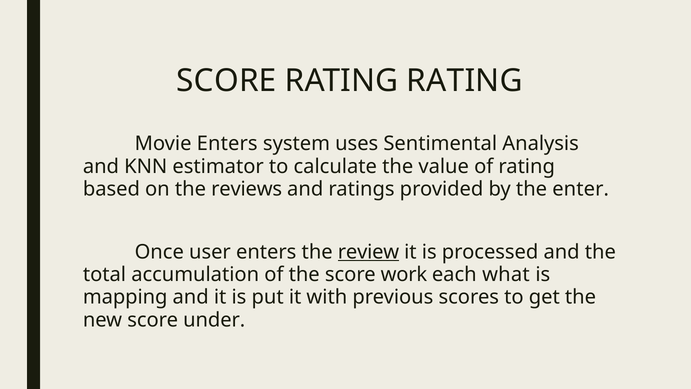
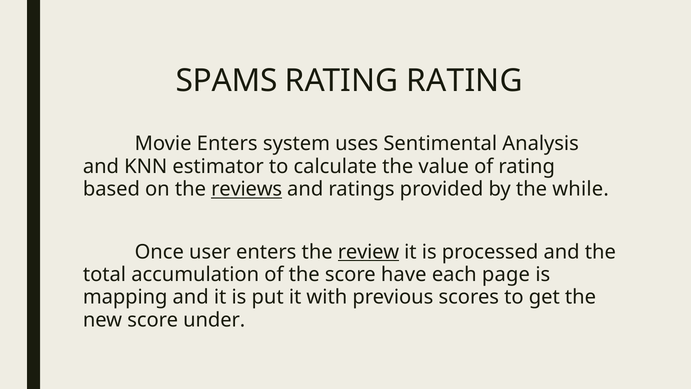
SCORE: SCORE -> SPAMS (227, 81)
reviews underline: none -> present (247, 189)
enter: enter -> while (581, 189)
work: work -> have (404, 274)
what: what -> page (506, 274)
